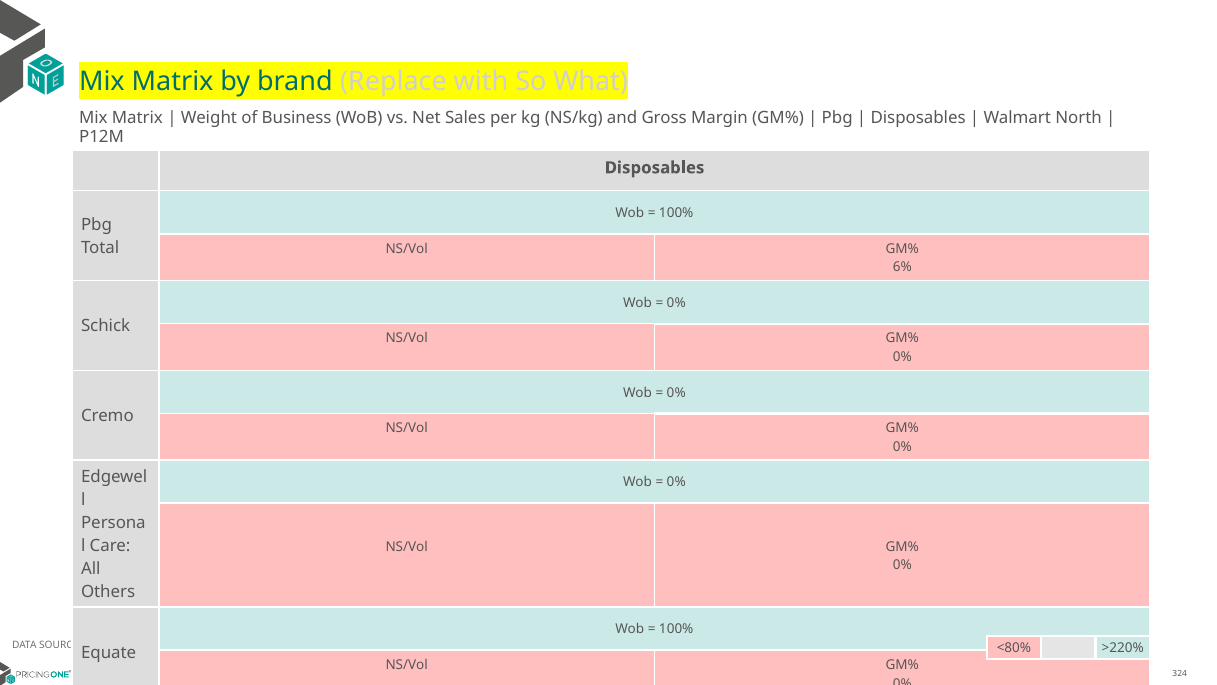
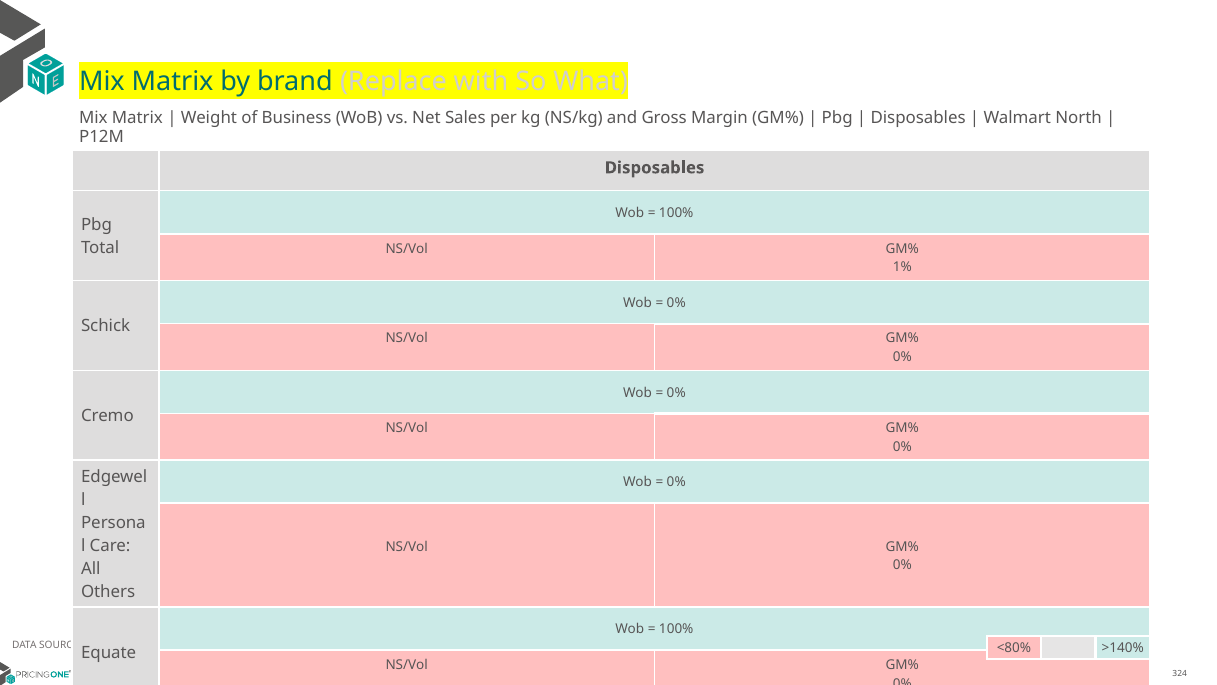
6%: 6% -> 1% (902, 267)
>220%: >220% -> >140% (1123, 647)
